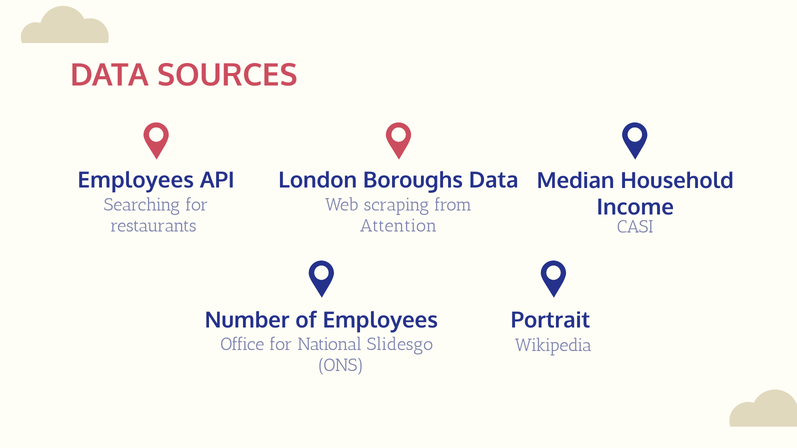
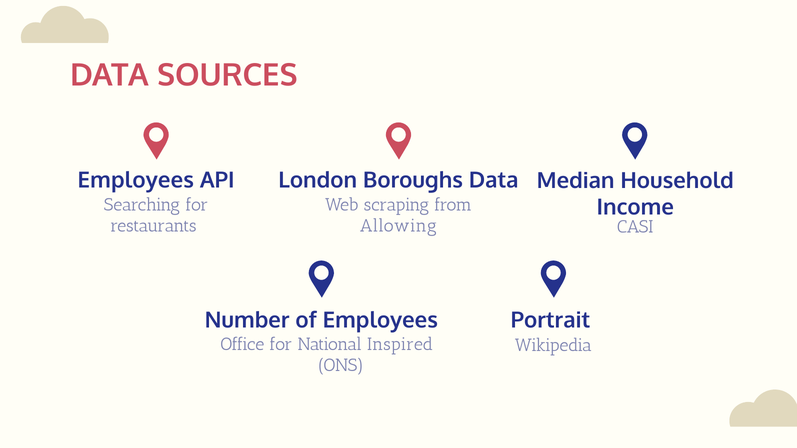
Attention: Attention -> Allowing (398, 226)
Slidesgo: Slidesgo -> Inspired (400, 345)
